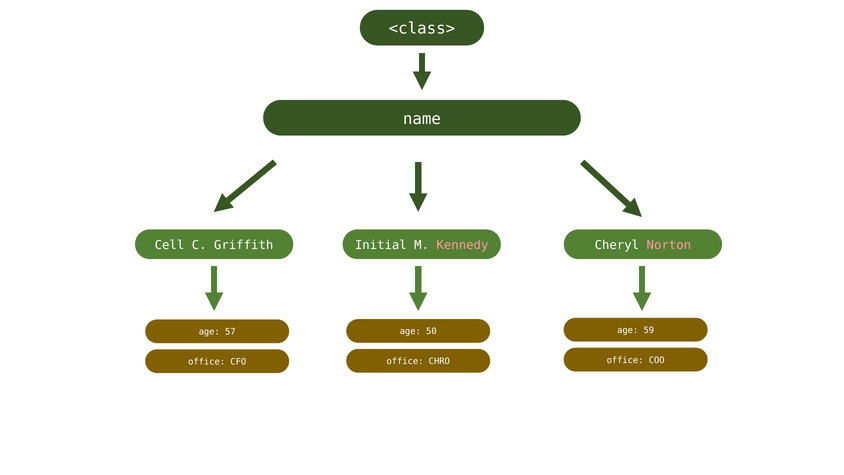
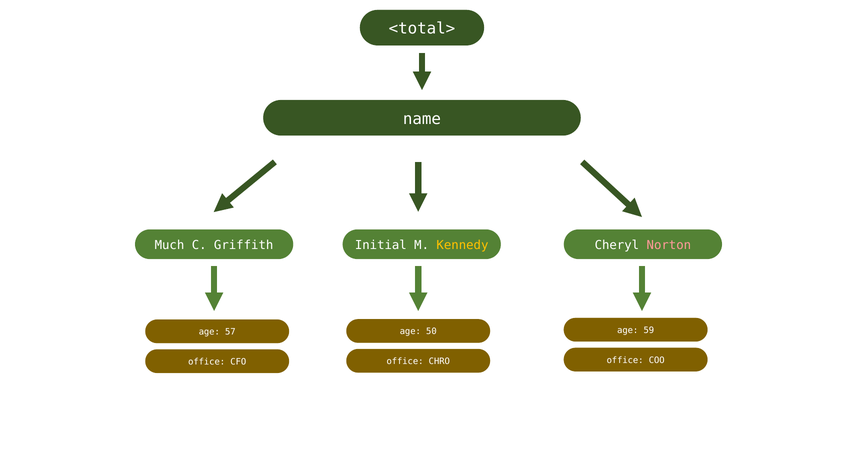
<class>: <class> -> <total> (422, 29)
Cell: Cell -> Much (169, 245)
Kennedy colour: pink -> yellow (462, 245)
